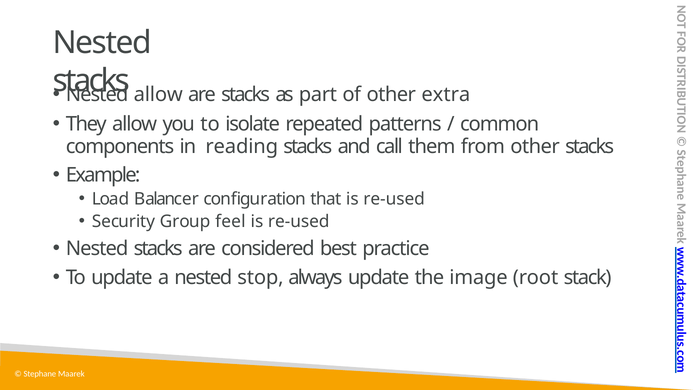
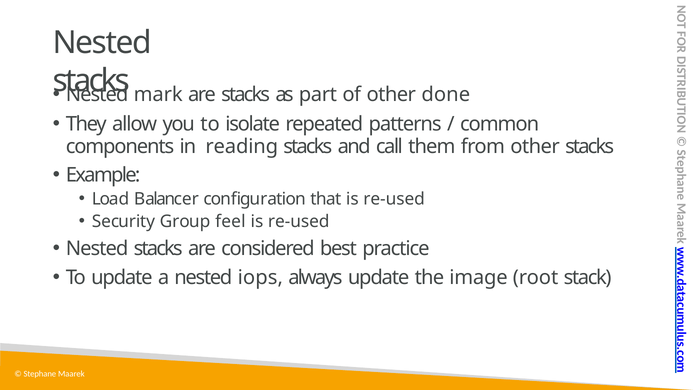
allow: allow -> mark (158, 95)
extra: extra -> done (446, 95)
stop: stop -> iops (260, 277)
